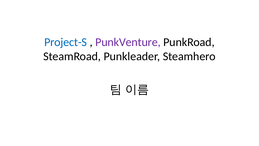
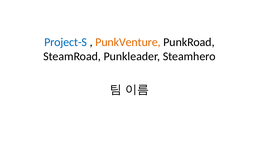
PunkVenture colour: purple -> orange (128, 42)
